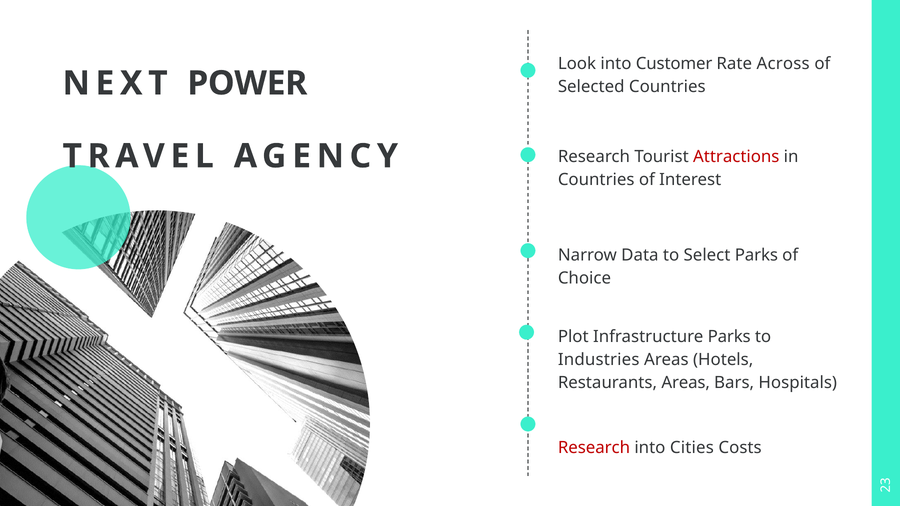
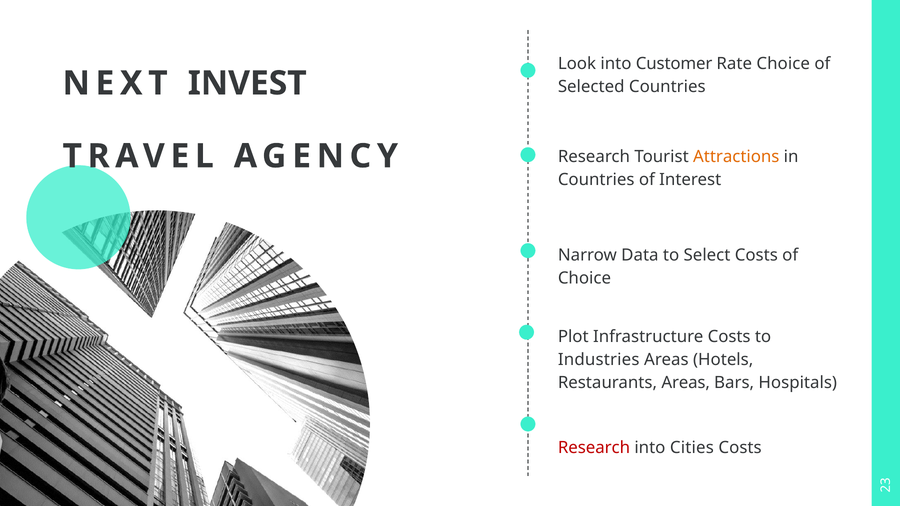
Rate Across: Across -> Choice (783, 64)
POWER: POWER -> INVEST (247, 83)
Attractions colour: red -> orange (736, 157)
Select Parks: Parks -> Costs (756, 255)
Infrastructure Parks: Parks -> Costs (729, 337)
